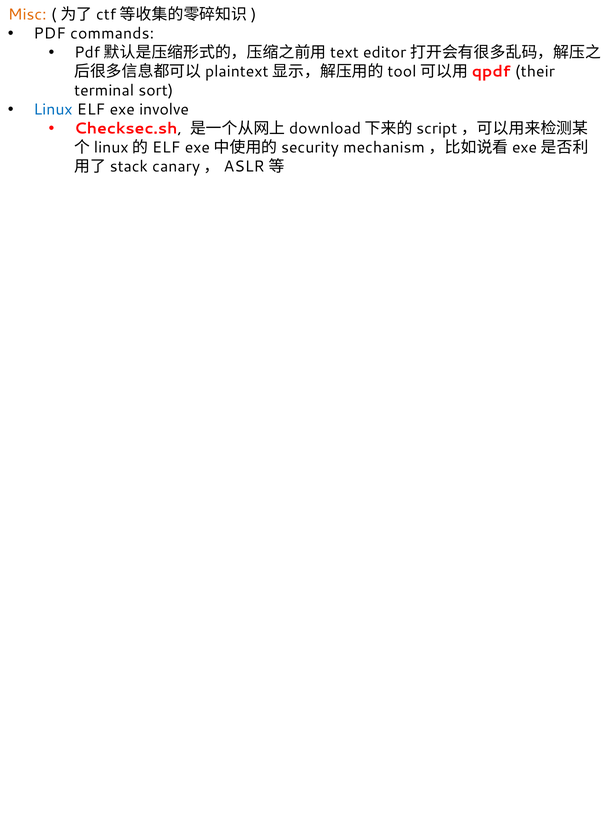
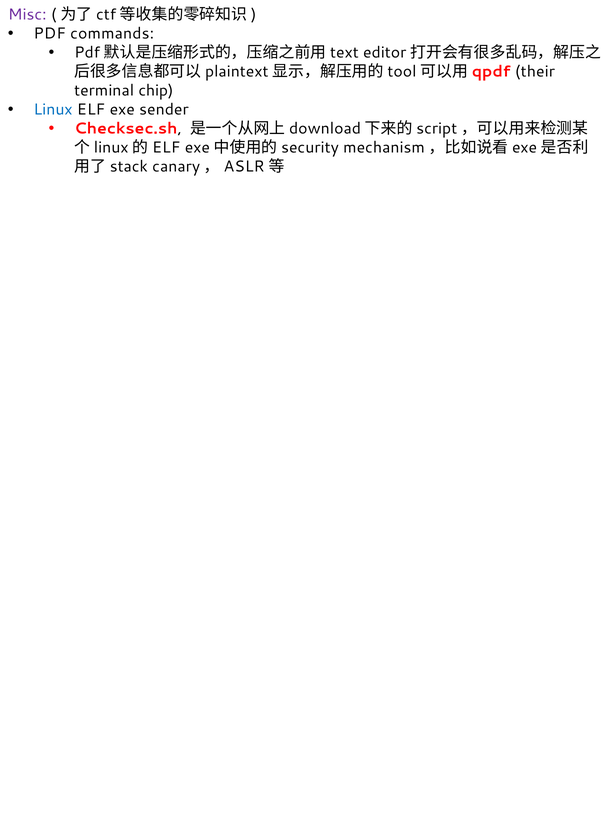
Misc colour: orange -> purple (27, 15)
sort: sort -> chip (156, 91)
involve: involve -> sender (164, 110)
